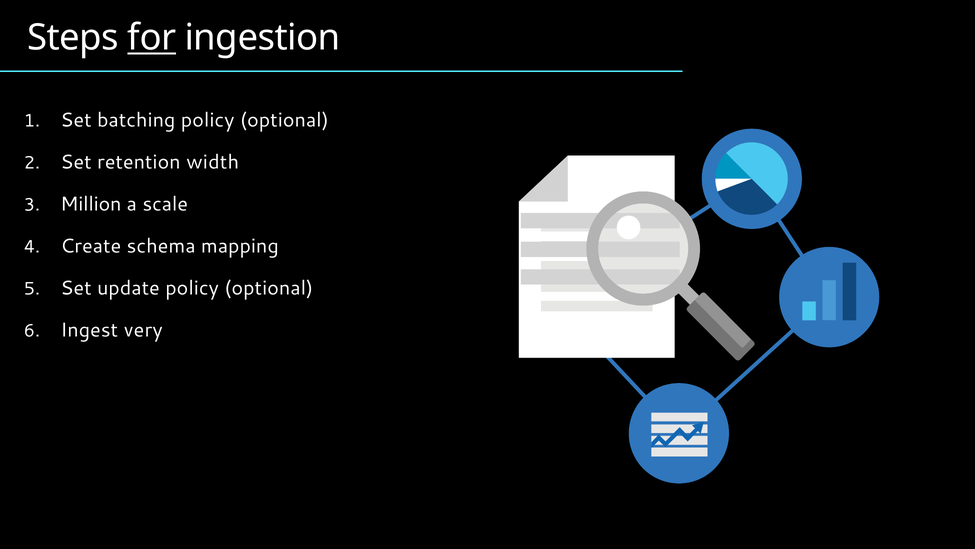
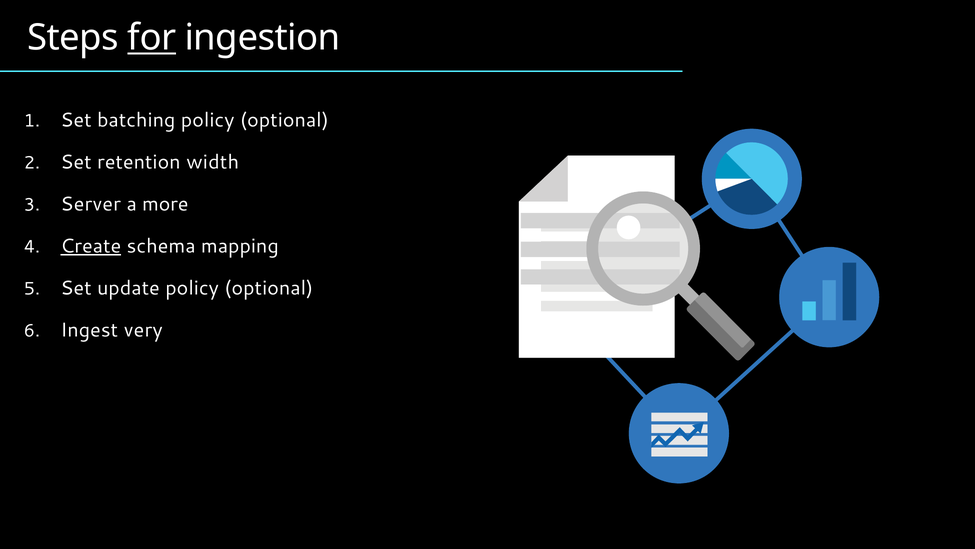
Million: Million -> Server (91, 204)
scale: scale -> more (165, 204)
Create underline: none -> present (91, 246)
